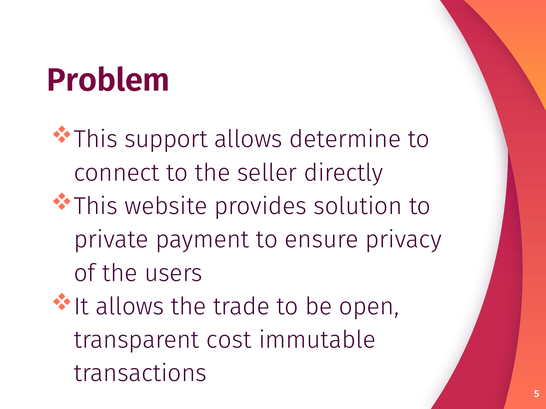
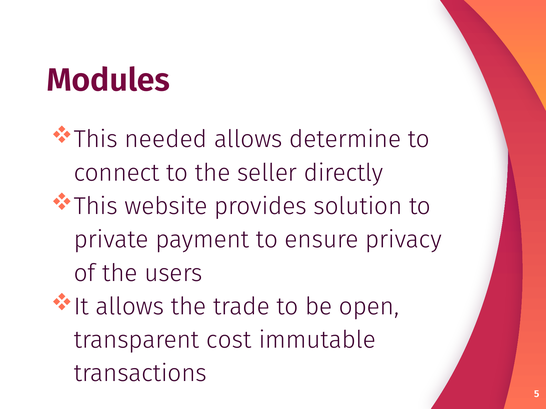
Problem: Problem -> Modules (108, 80)
support: support -> needed (166, 139)
